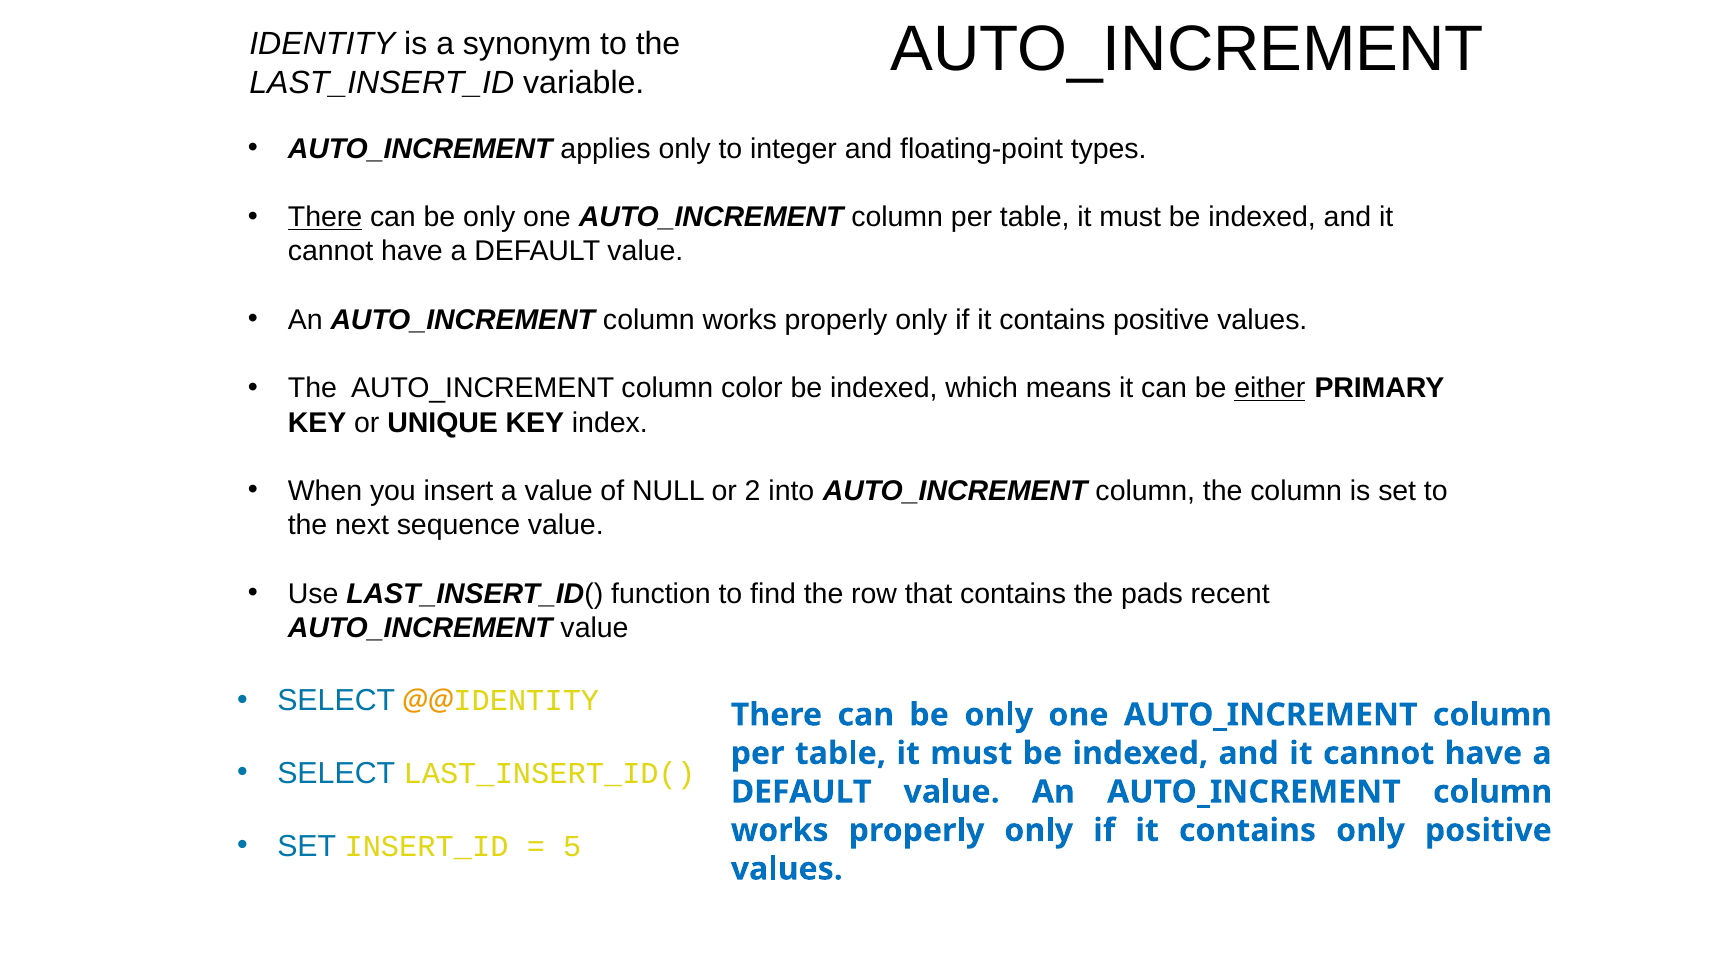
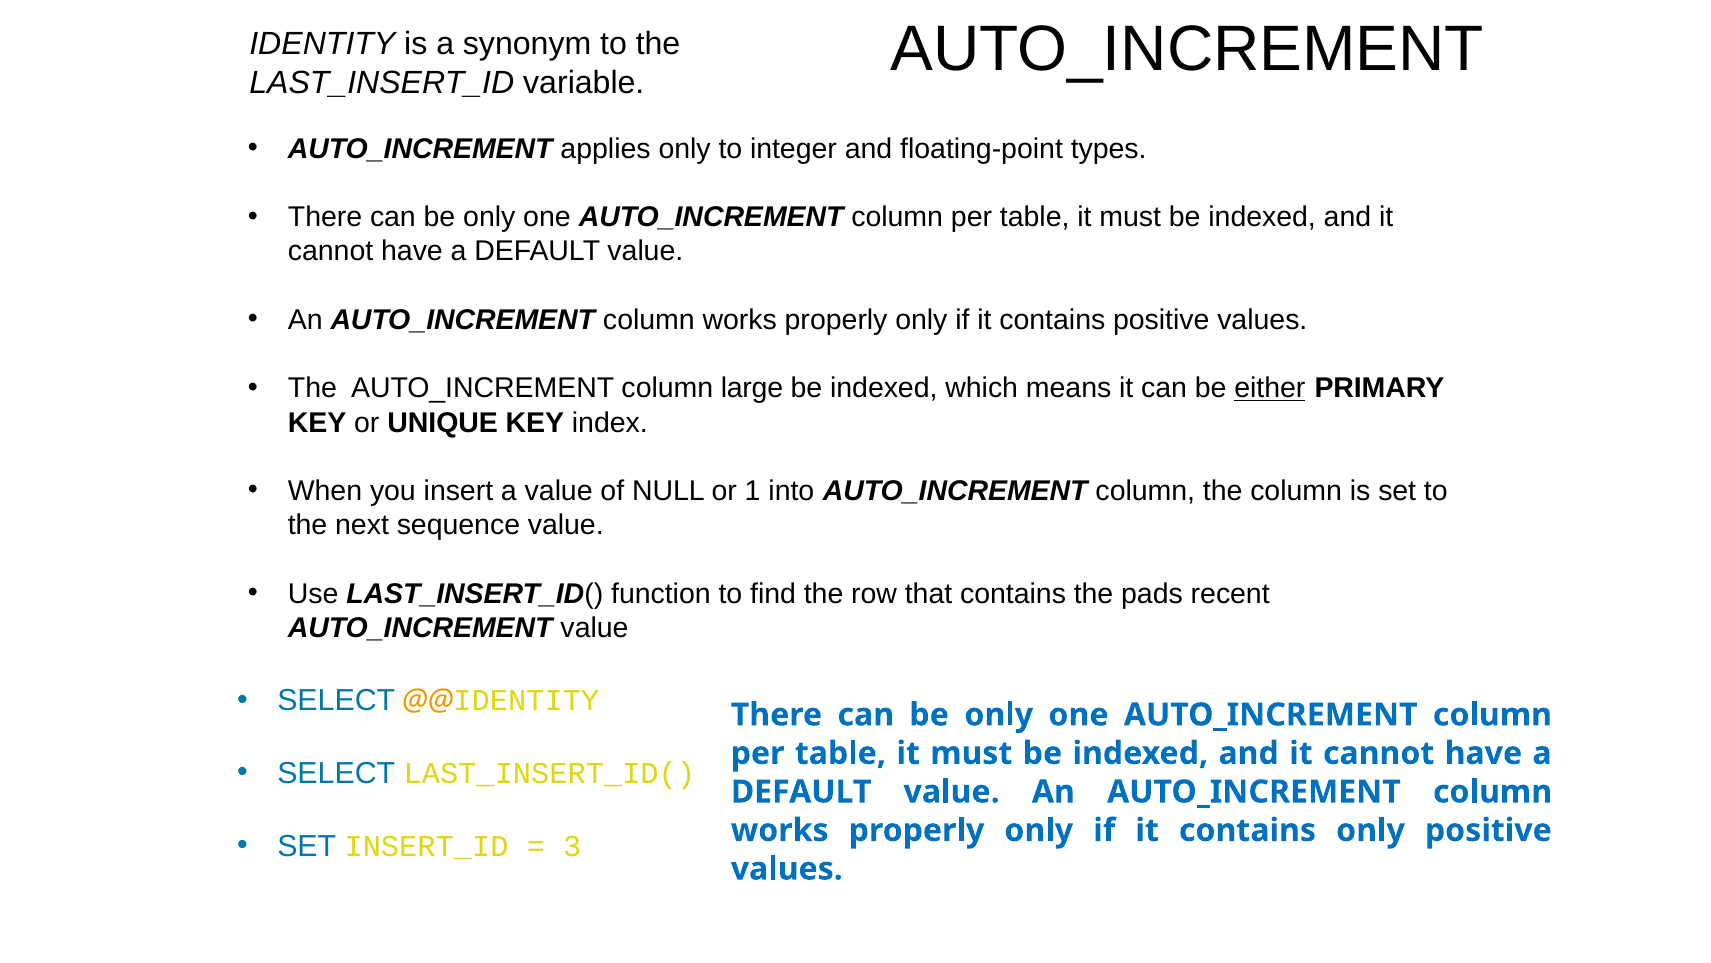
There underline: present -> none (325, 217)
color: color -> large (752, 388)
2: 2 -> 1 (753, 491)
5: 5 -> 3 (572, 846)
